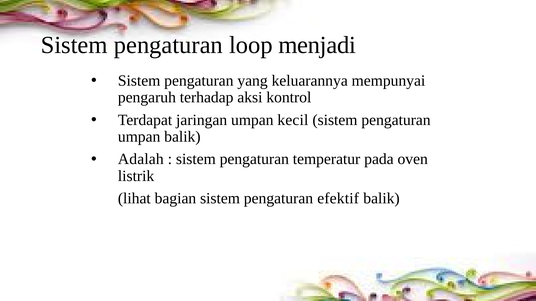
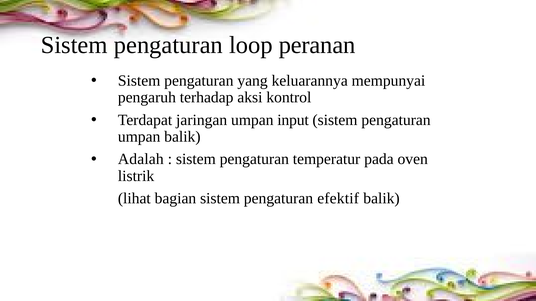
menjadi: menjadi -> peranan (317, 45)
kecil: kecil -> input (293, 120)
